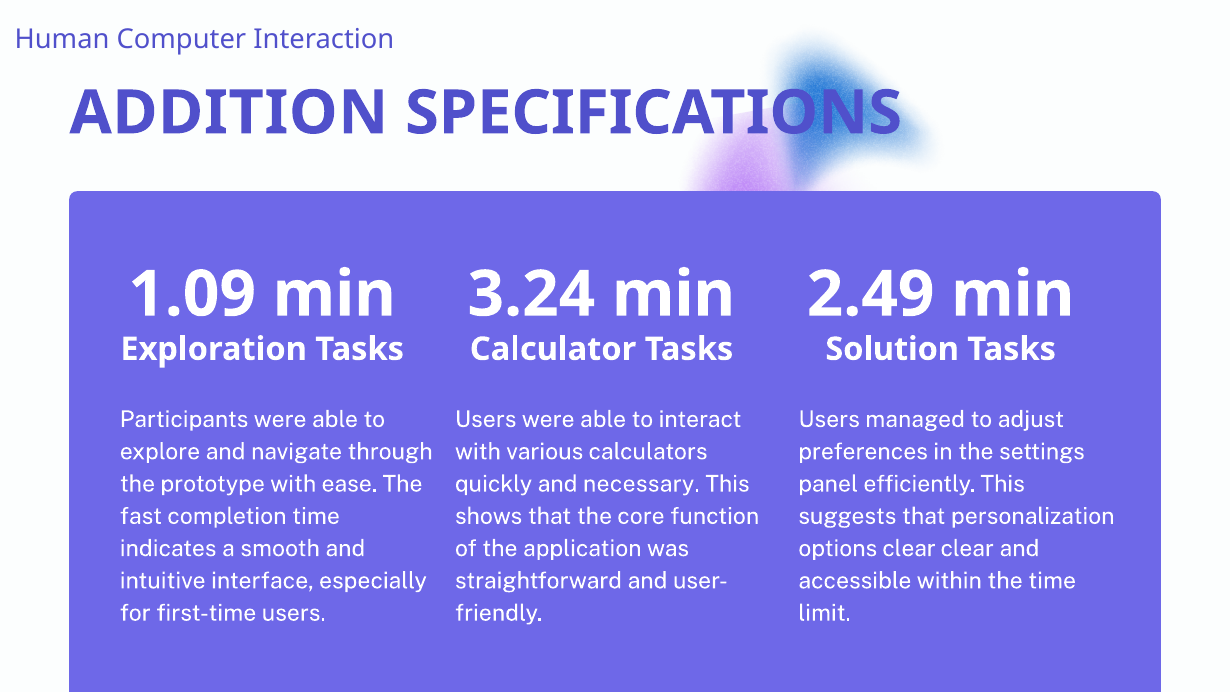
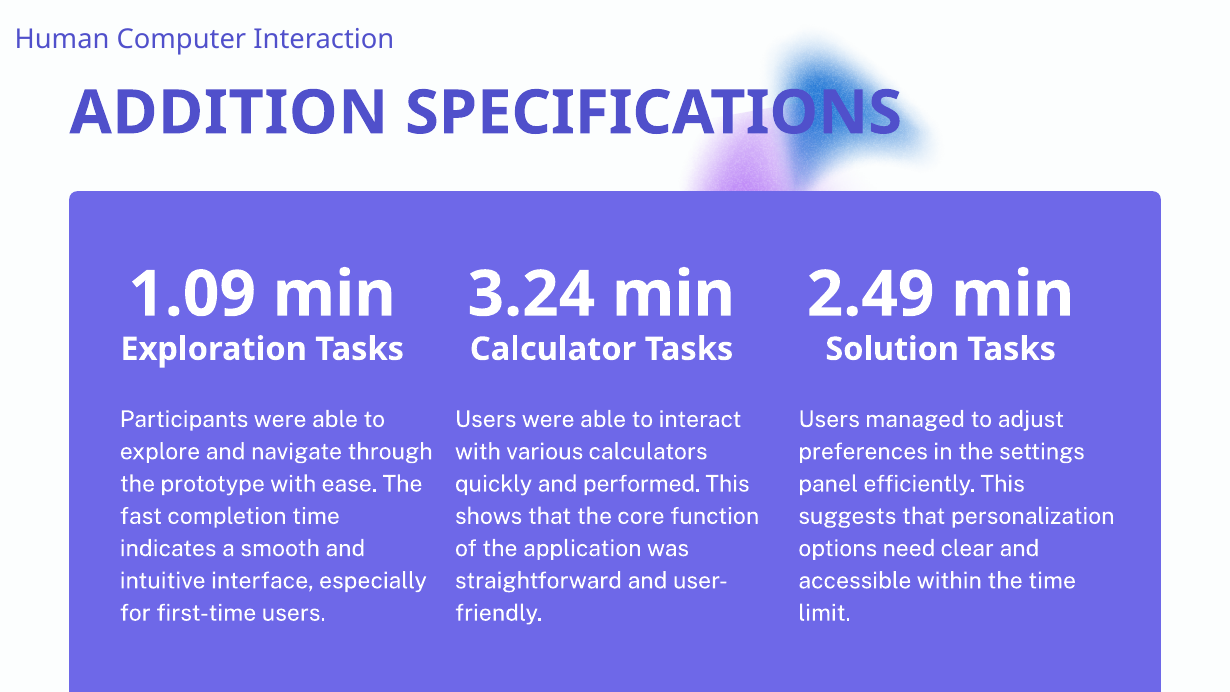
necessary: necessary -> performed (642, 484)
options clear: clear -> need (909, 548)
